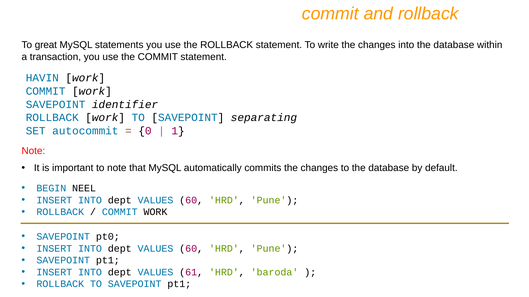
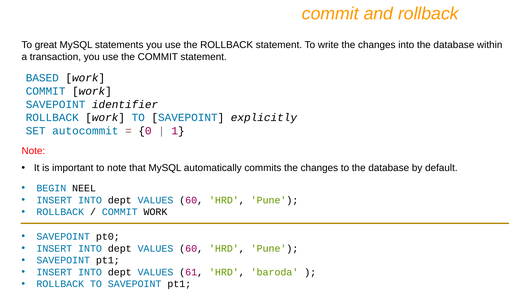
HAVIN: HAVIN -> BASED (42, 78)
separating: separating -> explicitly (264, 118)
